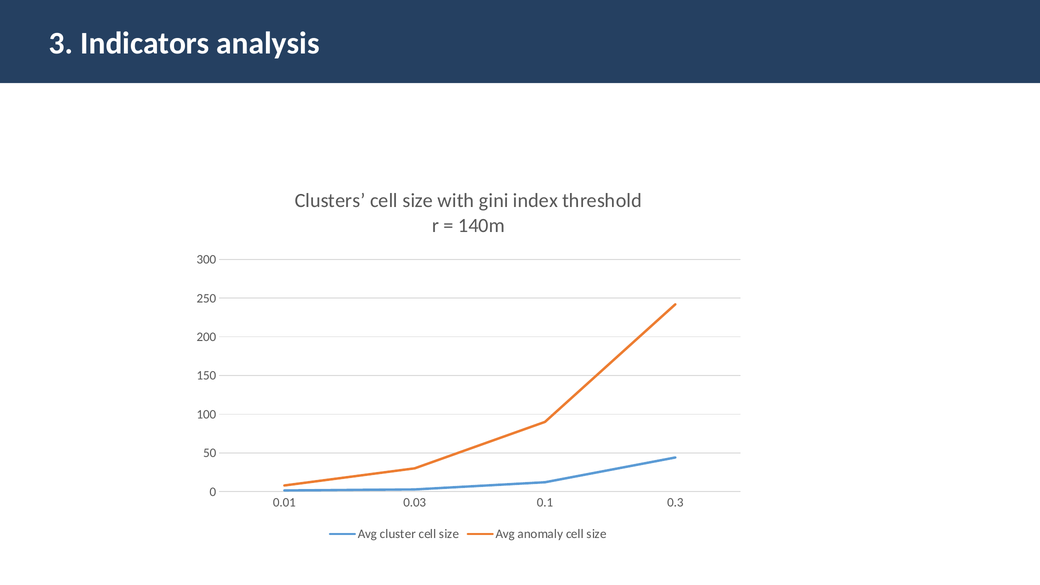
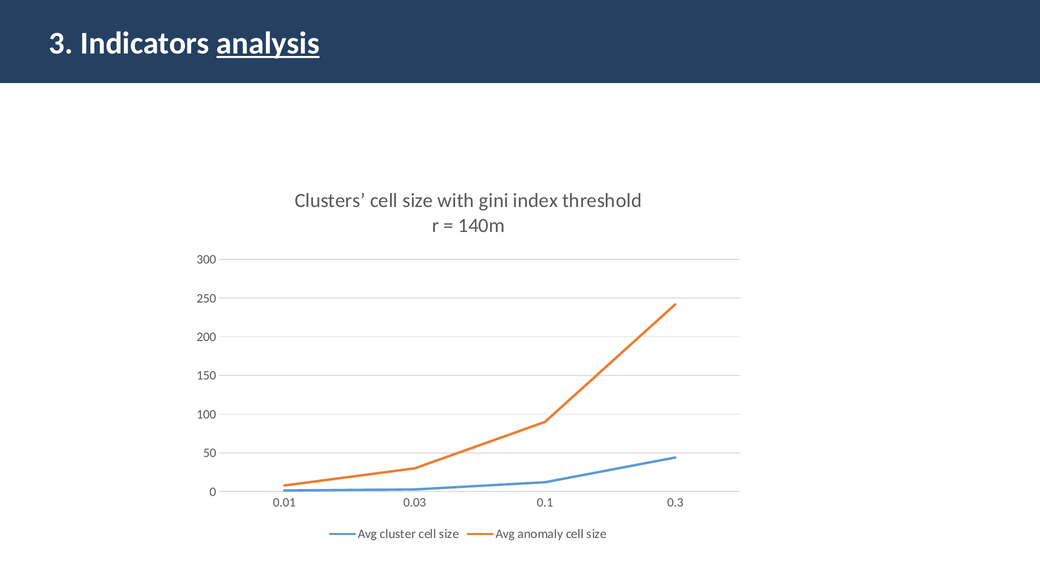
analysis underline: none -> present (268, 44)
